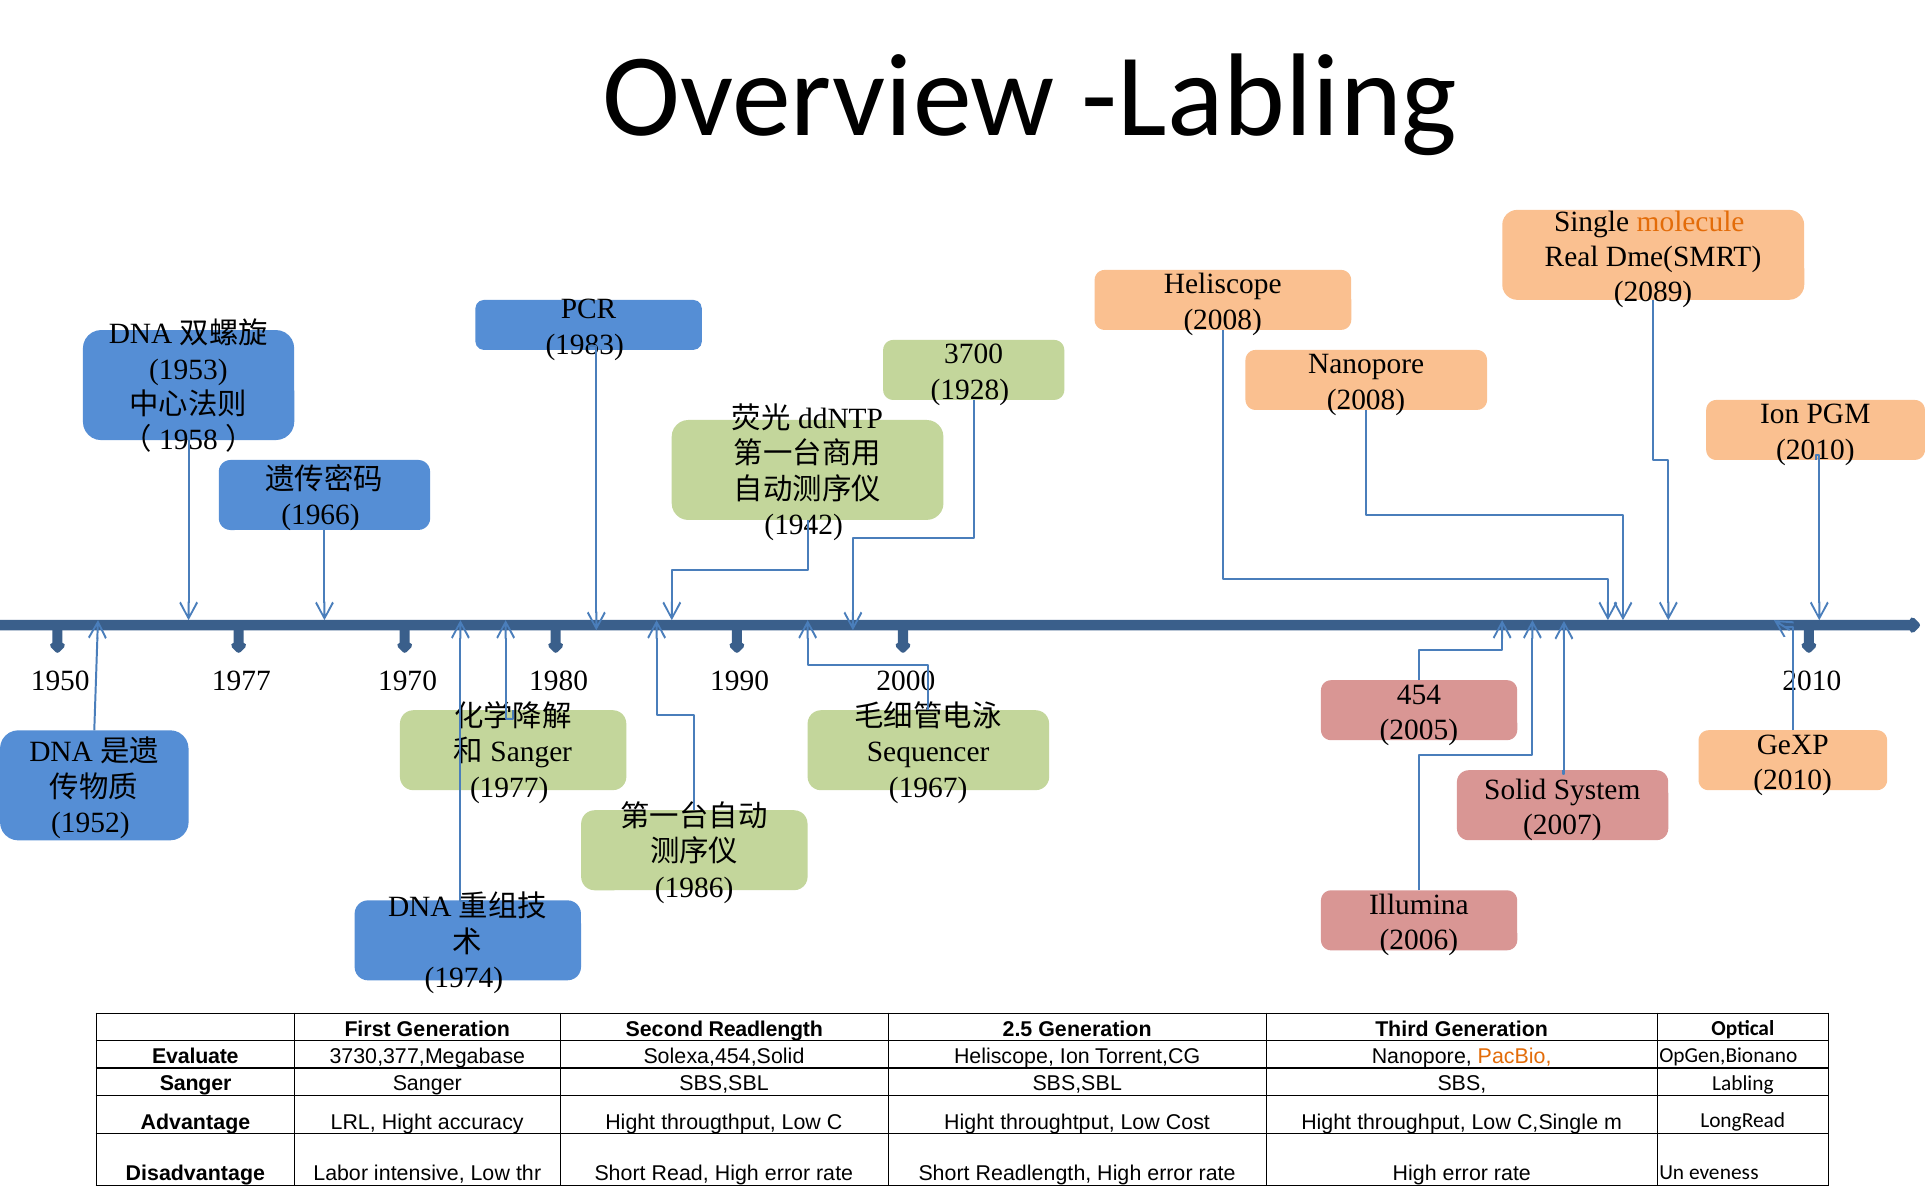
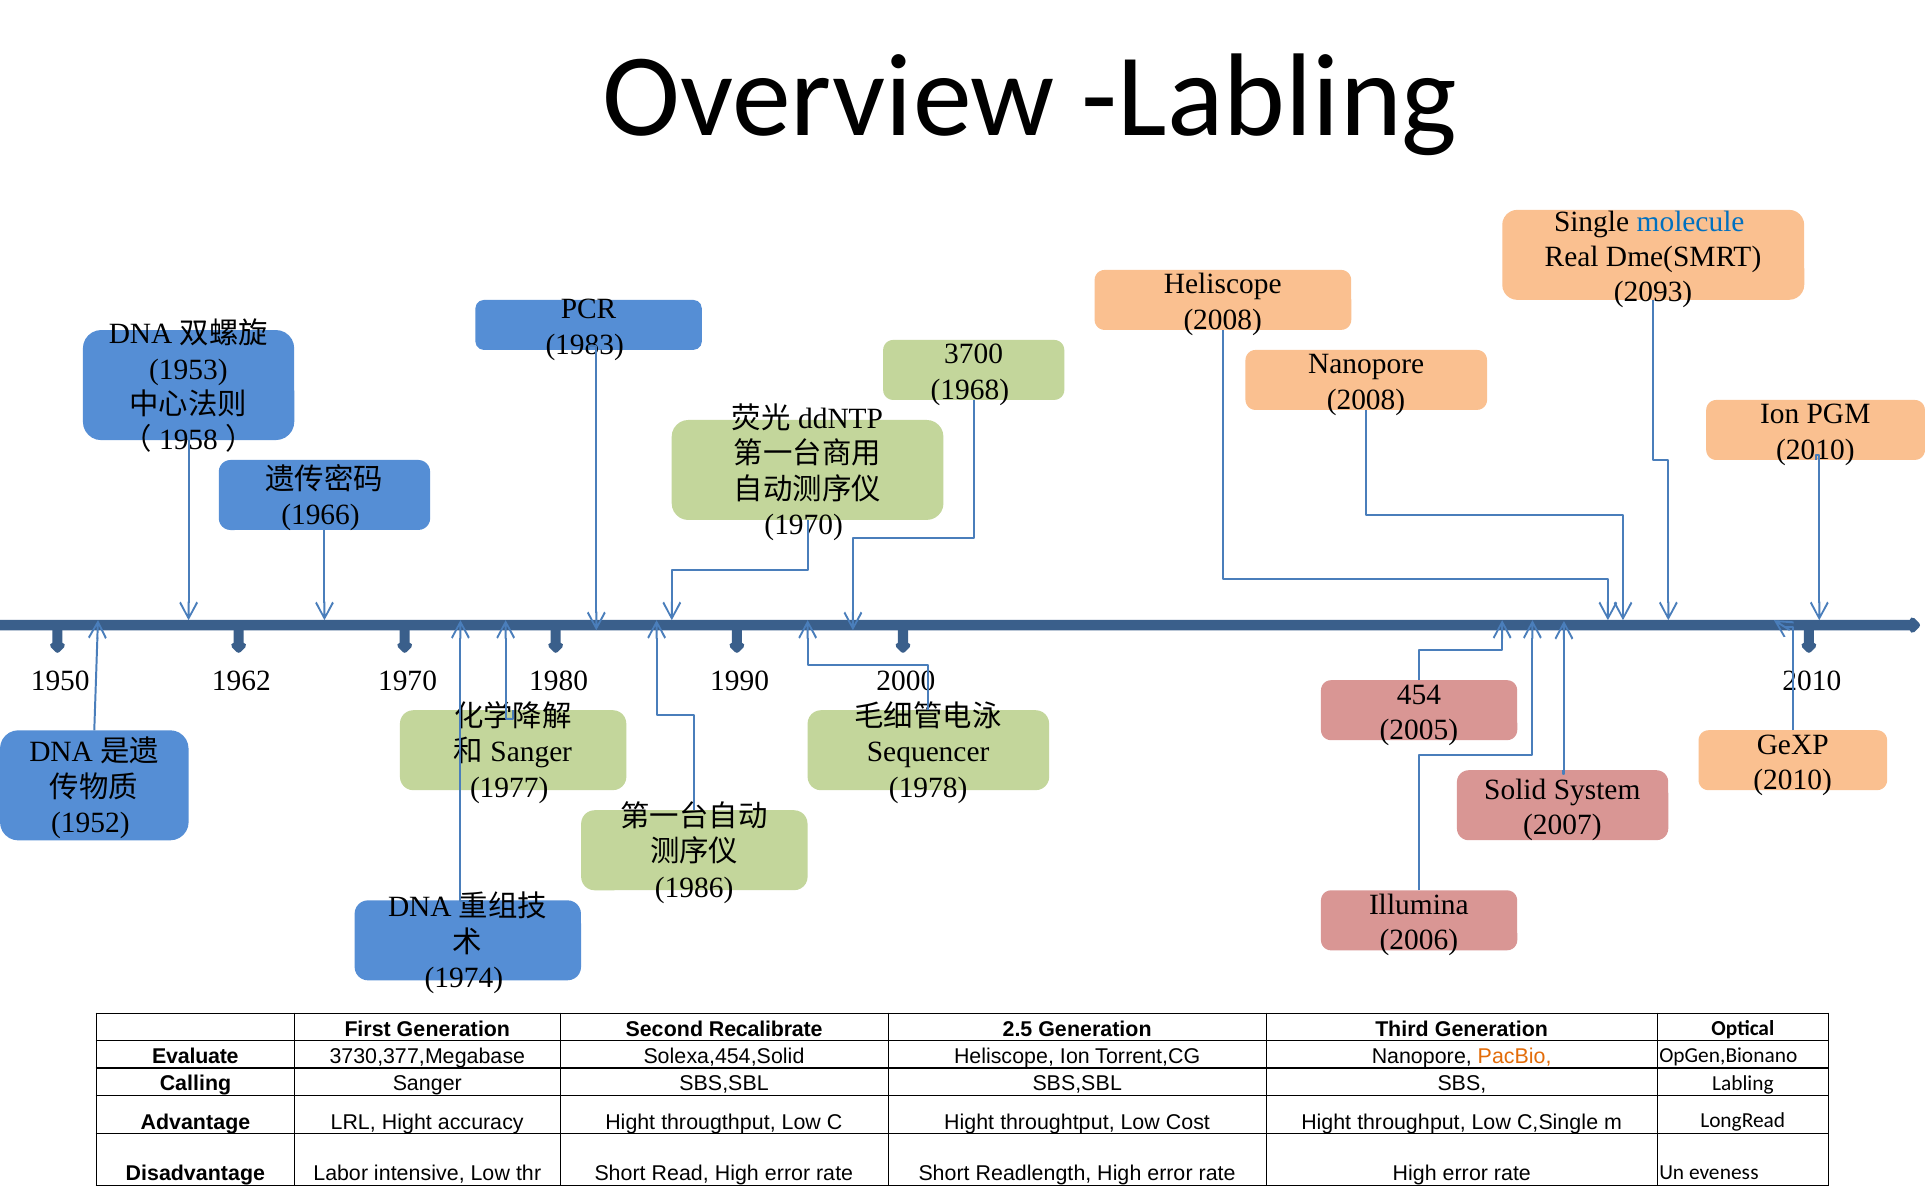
molecule colour: orange -> blue (1691, 222)
2089: 2089 -> 2093 (1653, 292)
1928: 1928 -> 1968 (970, 390)
1942: 1942 -> 1970 (804, 525)
1950 1977: 1977 -> 1962 (241, 681)
1967: 1967 -> 1978 (928, 788)
Second Readlength: Readlength -> Recalibrate (766, 1029)
Sanger: Sanger -> Calling (195, 1084)
